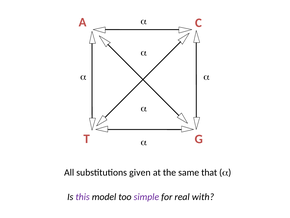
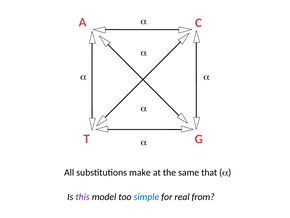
given: given -> make (140, 172)
simple colour: purple -> blue (146, 196)
with: with -> from (203, 196)
